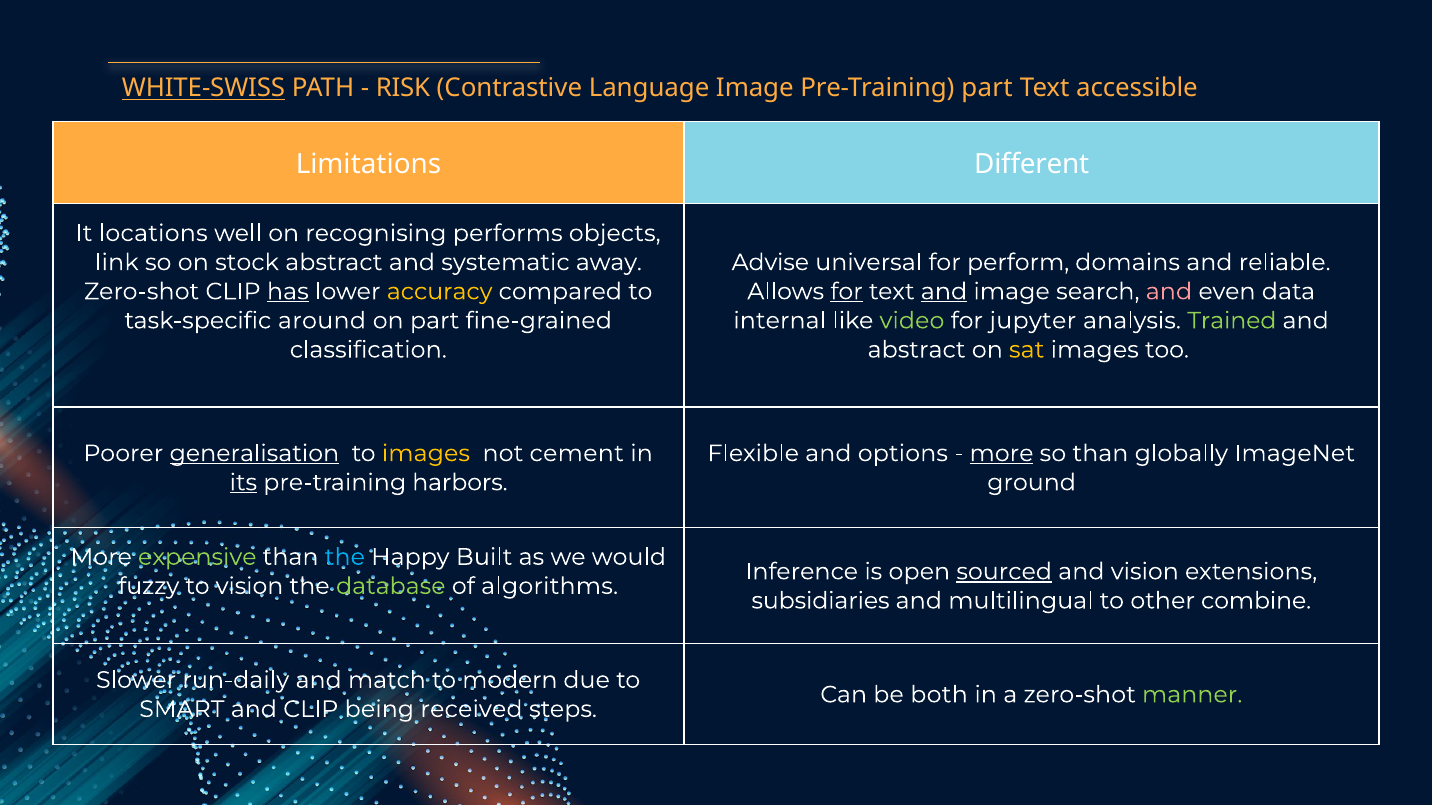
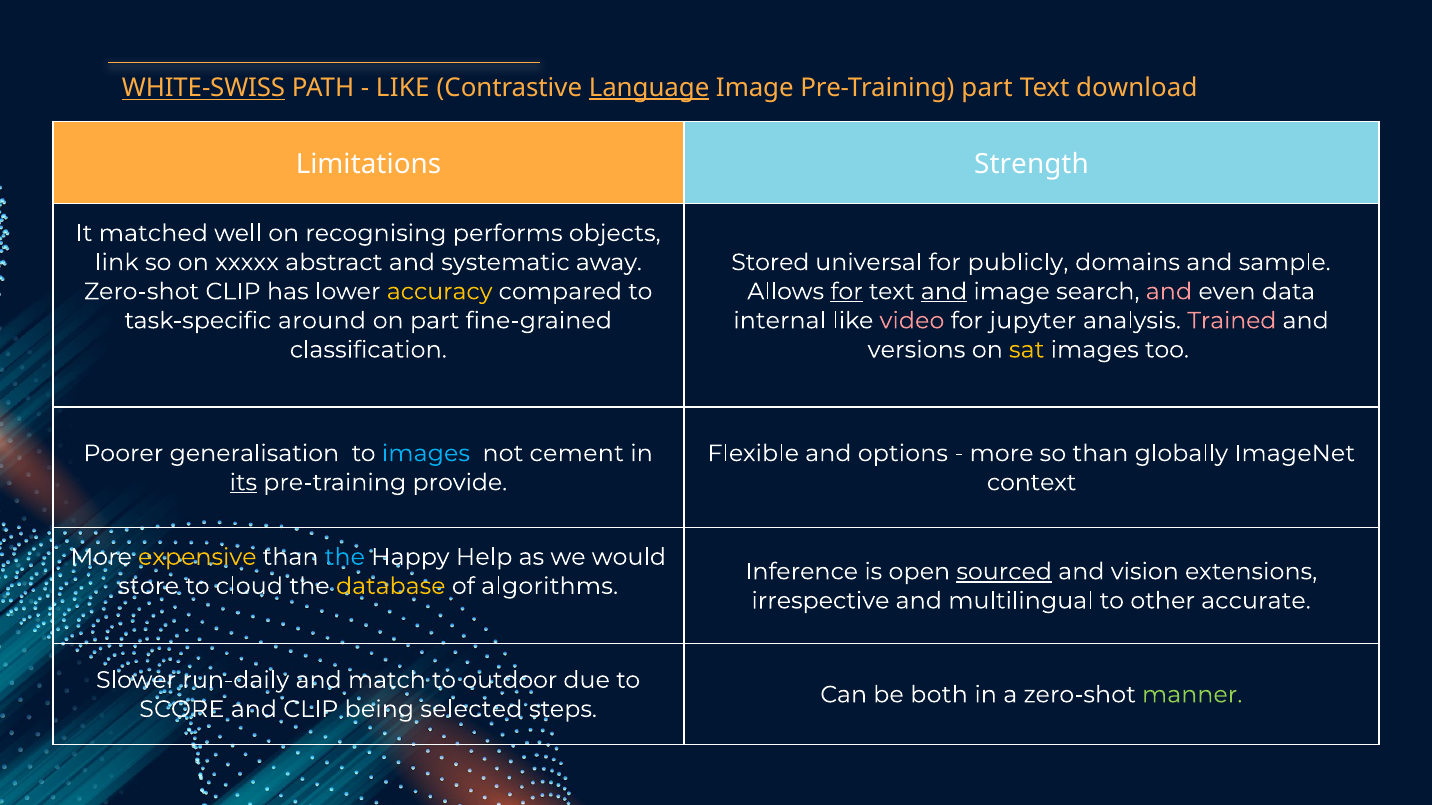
RISK: RISK -> LIKE (403, 88)
Language underline: none -> present (649, 88)
accessible: accessible -> download (1137, 88)
Different: Different -> Strength (1032, 164)
locations: locations -> matched (153, 233)
stock: stock -> xxxxx (247, 263)
Advise: Advise -> Stored (770, 263)
perform: perform -> publicly (1018, 263)
reliable: reliable -> sample (1285, 263)
has underline: present -> none (288, 292)
video colour: light green -> pink (912, 321)
Trained colour: light green -> pink (1232, 321)
abstract: abstract -> versions (917, 350)
generalisation underline: present -> none (254, 454)
images colour: yellow -> light blue (426, 454)
more underline: present -> none (1002, 454)
harbors: harbors -> provide (460, 483)
ground: ground -> context (1032, 483)
expensive colour: light green -> yellow (197, 557)
Built: Built -> Help (484, 557)
fuzzy: fuzzy -> store (149, 586)
to vision: vision -> cloud (249, 586)
database colour: light green -> yellow (391, 586)
subsidiaries: subsidiaries -> irrespective (820, 601)
combine: combine -> accurate (1256, 601)
modern: modern -> outdoor (510, 680)
SMART: SMART -> SCORE (182, 710)
received: received -> selected (471, 710)
